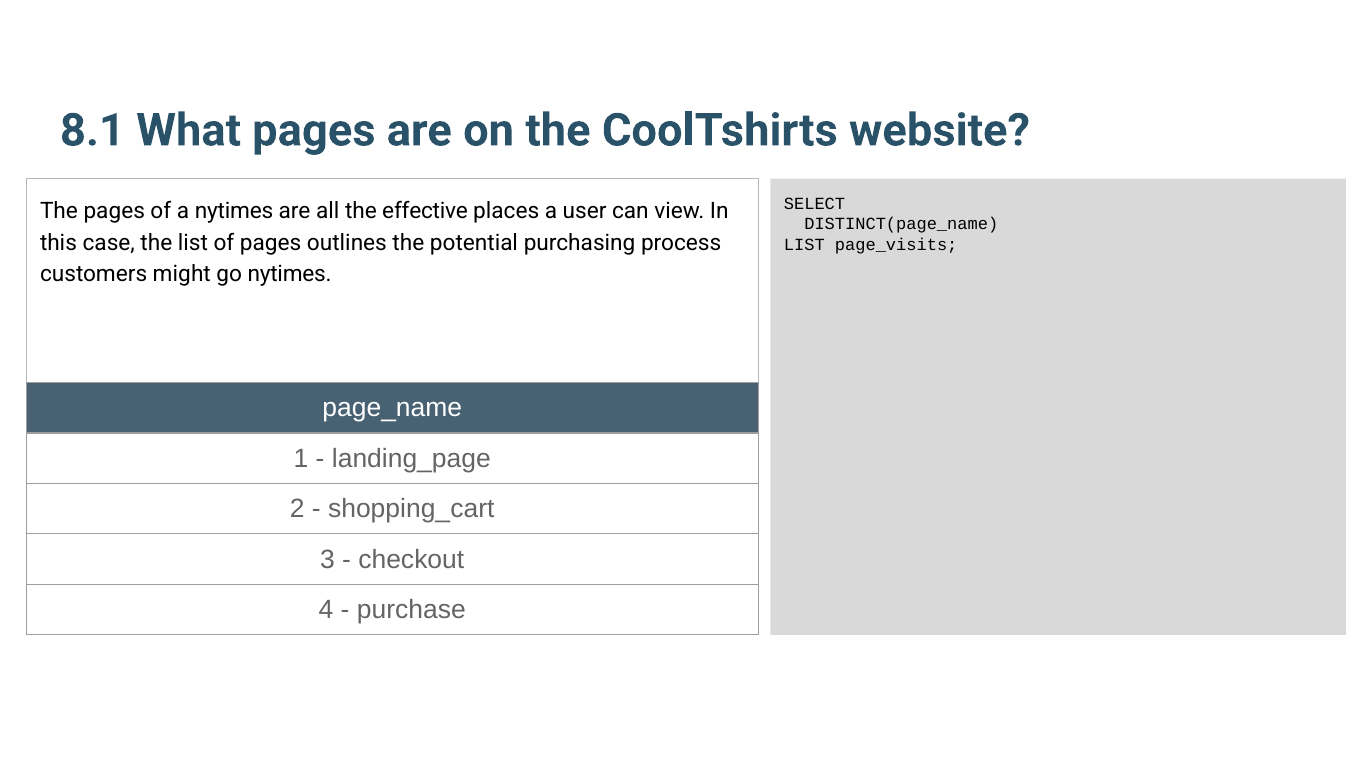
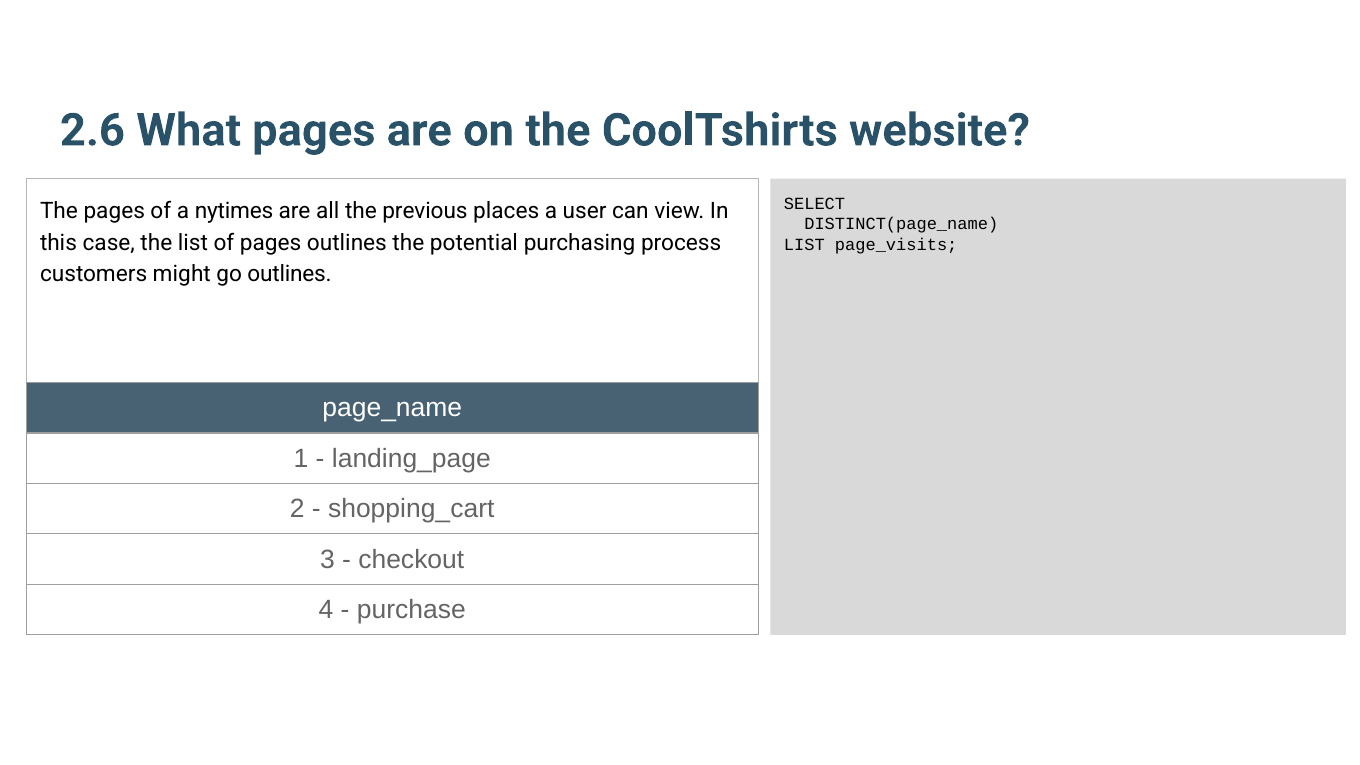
8.1: 8.1 -> 2.6 (92, 131)
effective: effective -> previous (425, 212)
go nytimes: nytimes -> outlines (290, 274)
